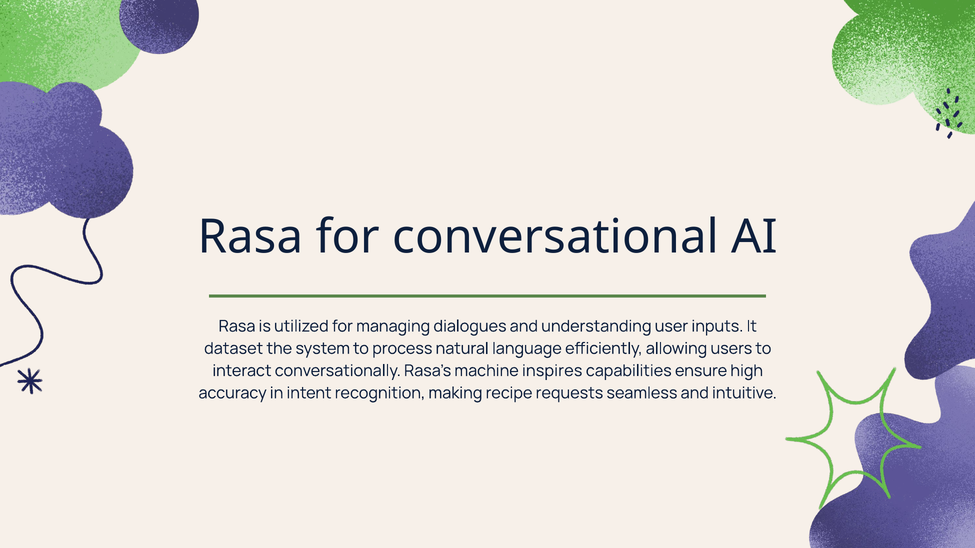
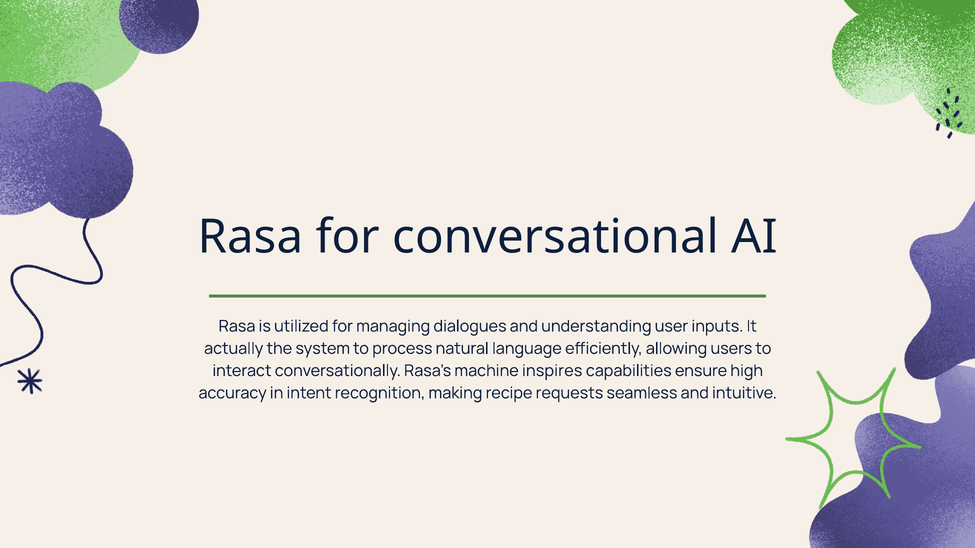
dataset: dataset -> actually (234, 349)
